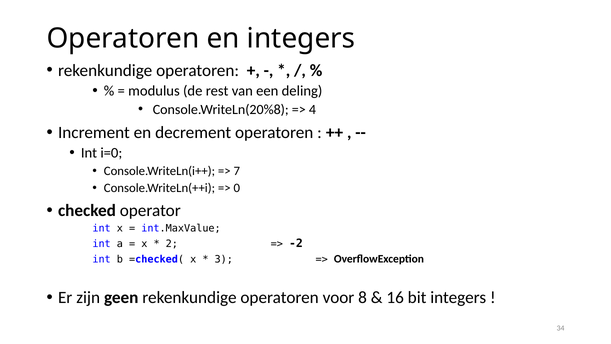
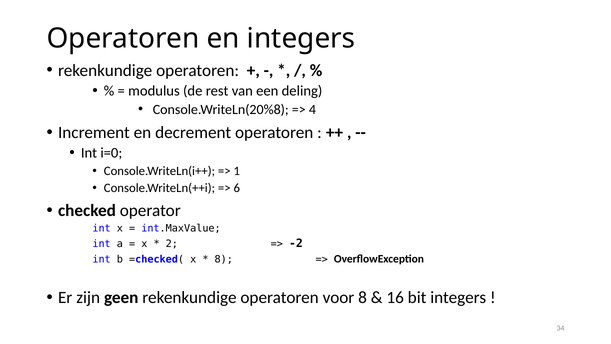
7: 7 -> 1 (237, 171)
0: 0 -> 6 (237, 188)
3: 3 -> 8 (224, 259)
